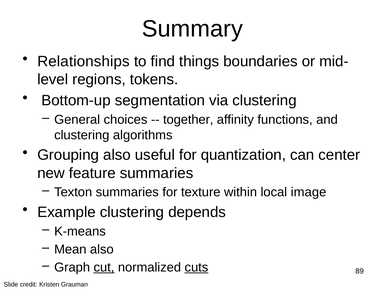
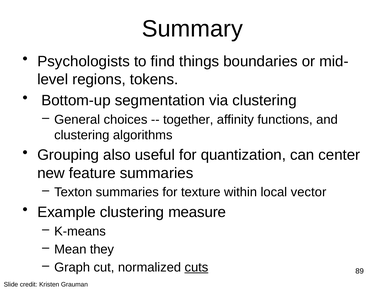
Relationships: Relationships -> Psychologists (84, 61)
image: image -> vector (309, 192)
depends: depends -> measure (197, 212)
Mean also: also -> they (102, 250)
cut underline: present -> none (104, 268)
